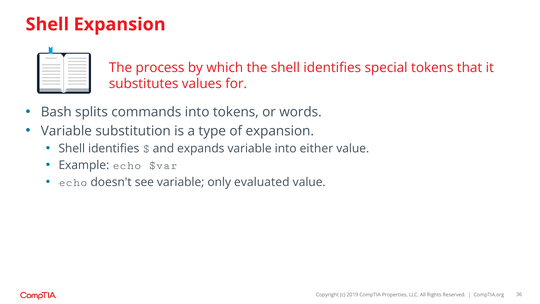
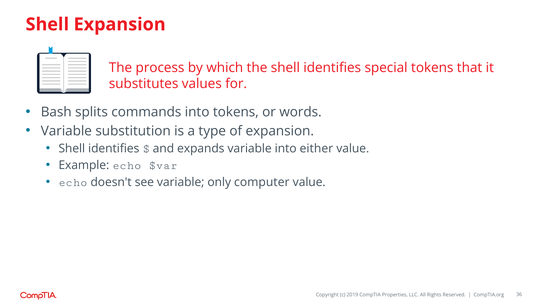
evaluated: evaluated -> computer (262, 182)
